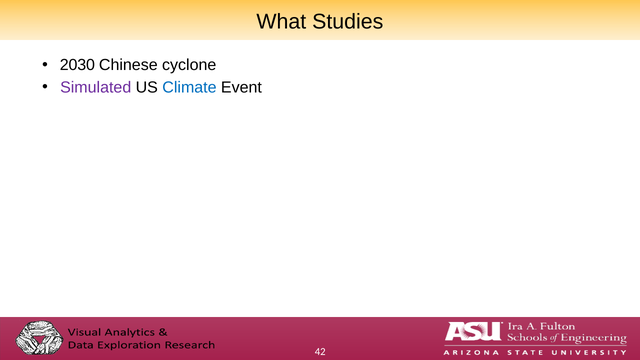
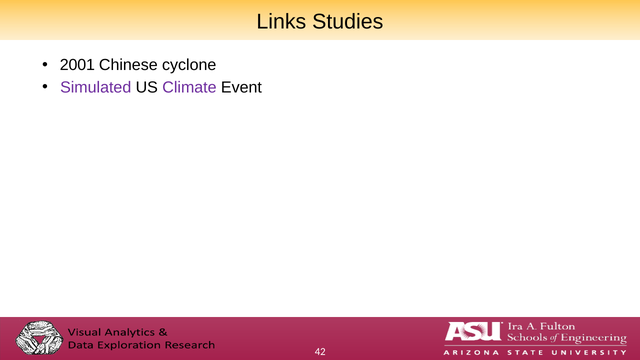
What: What -> Links (281, 21)
2030: 2030 -> 2001 (77, 65)
Climate colour: blue -> purple (189, 88)
